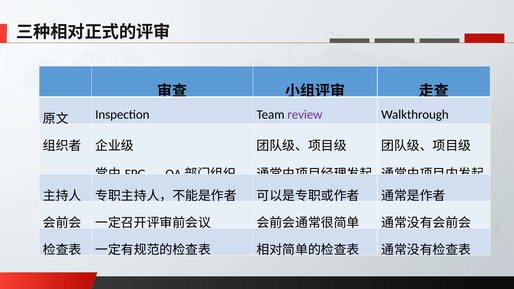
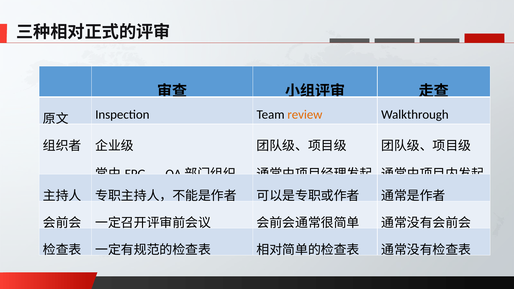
review colour: purple -> orange (305, 115)
